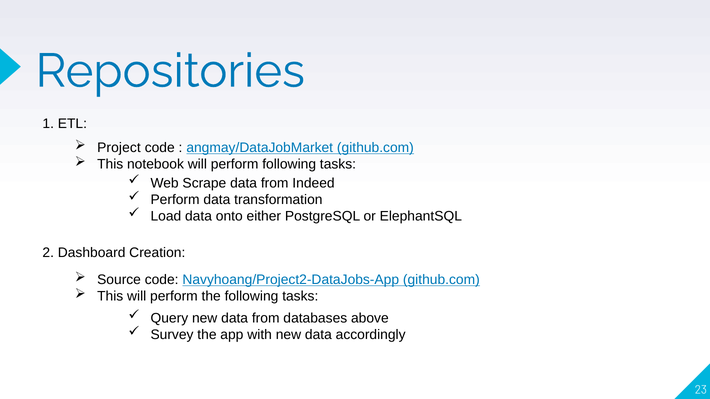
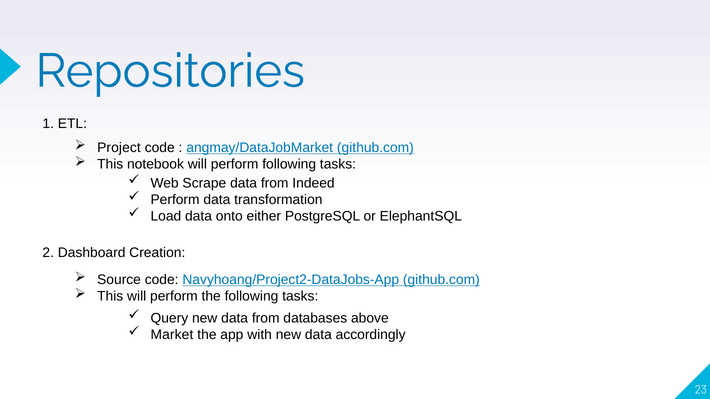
Survey: Survey -> Market (172, 335)
